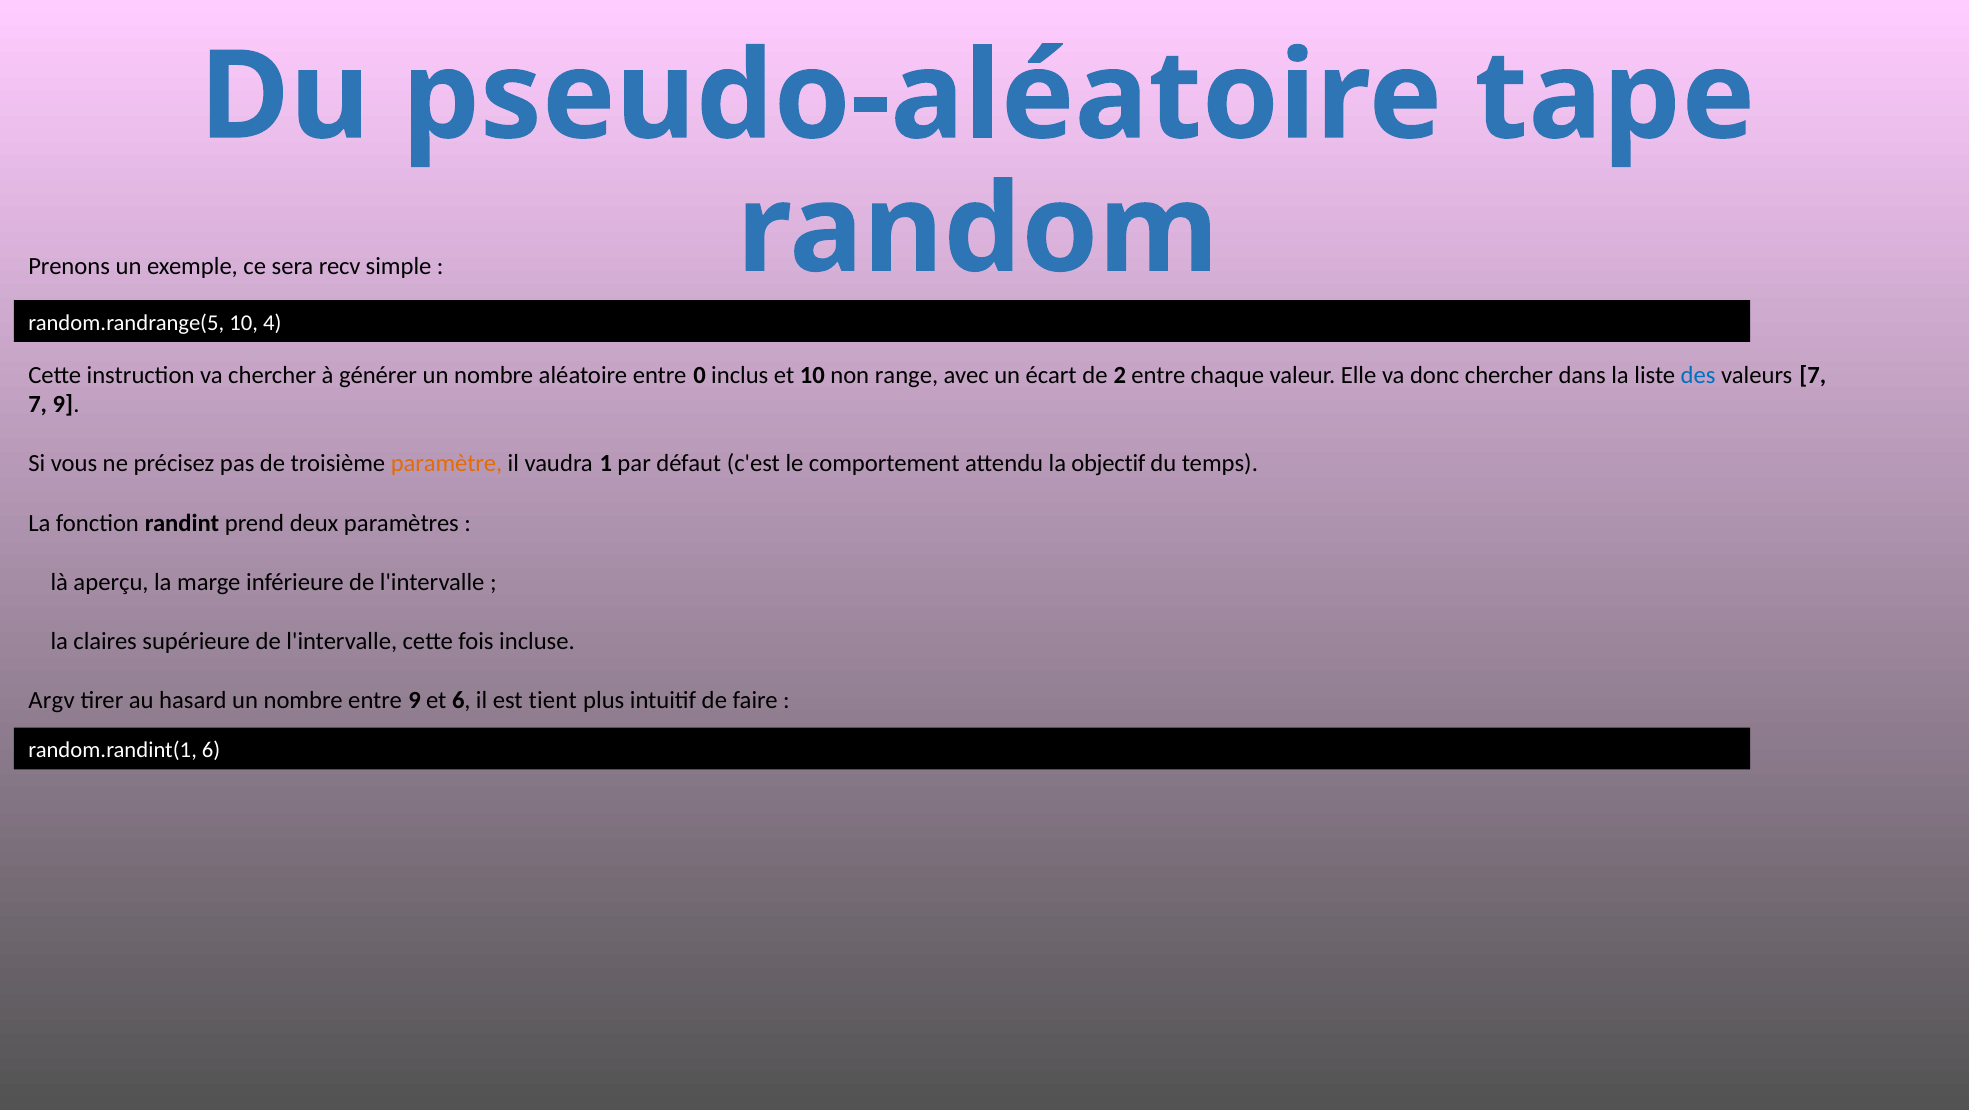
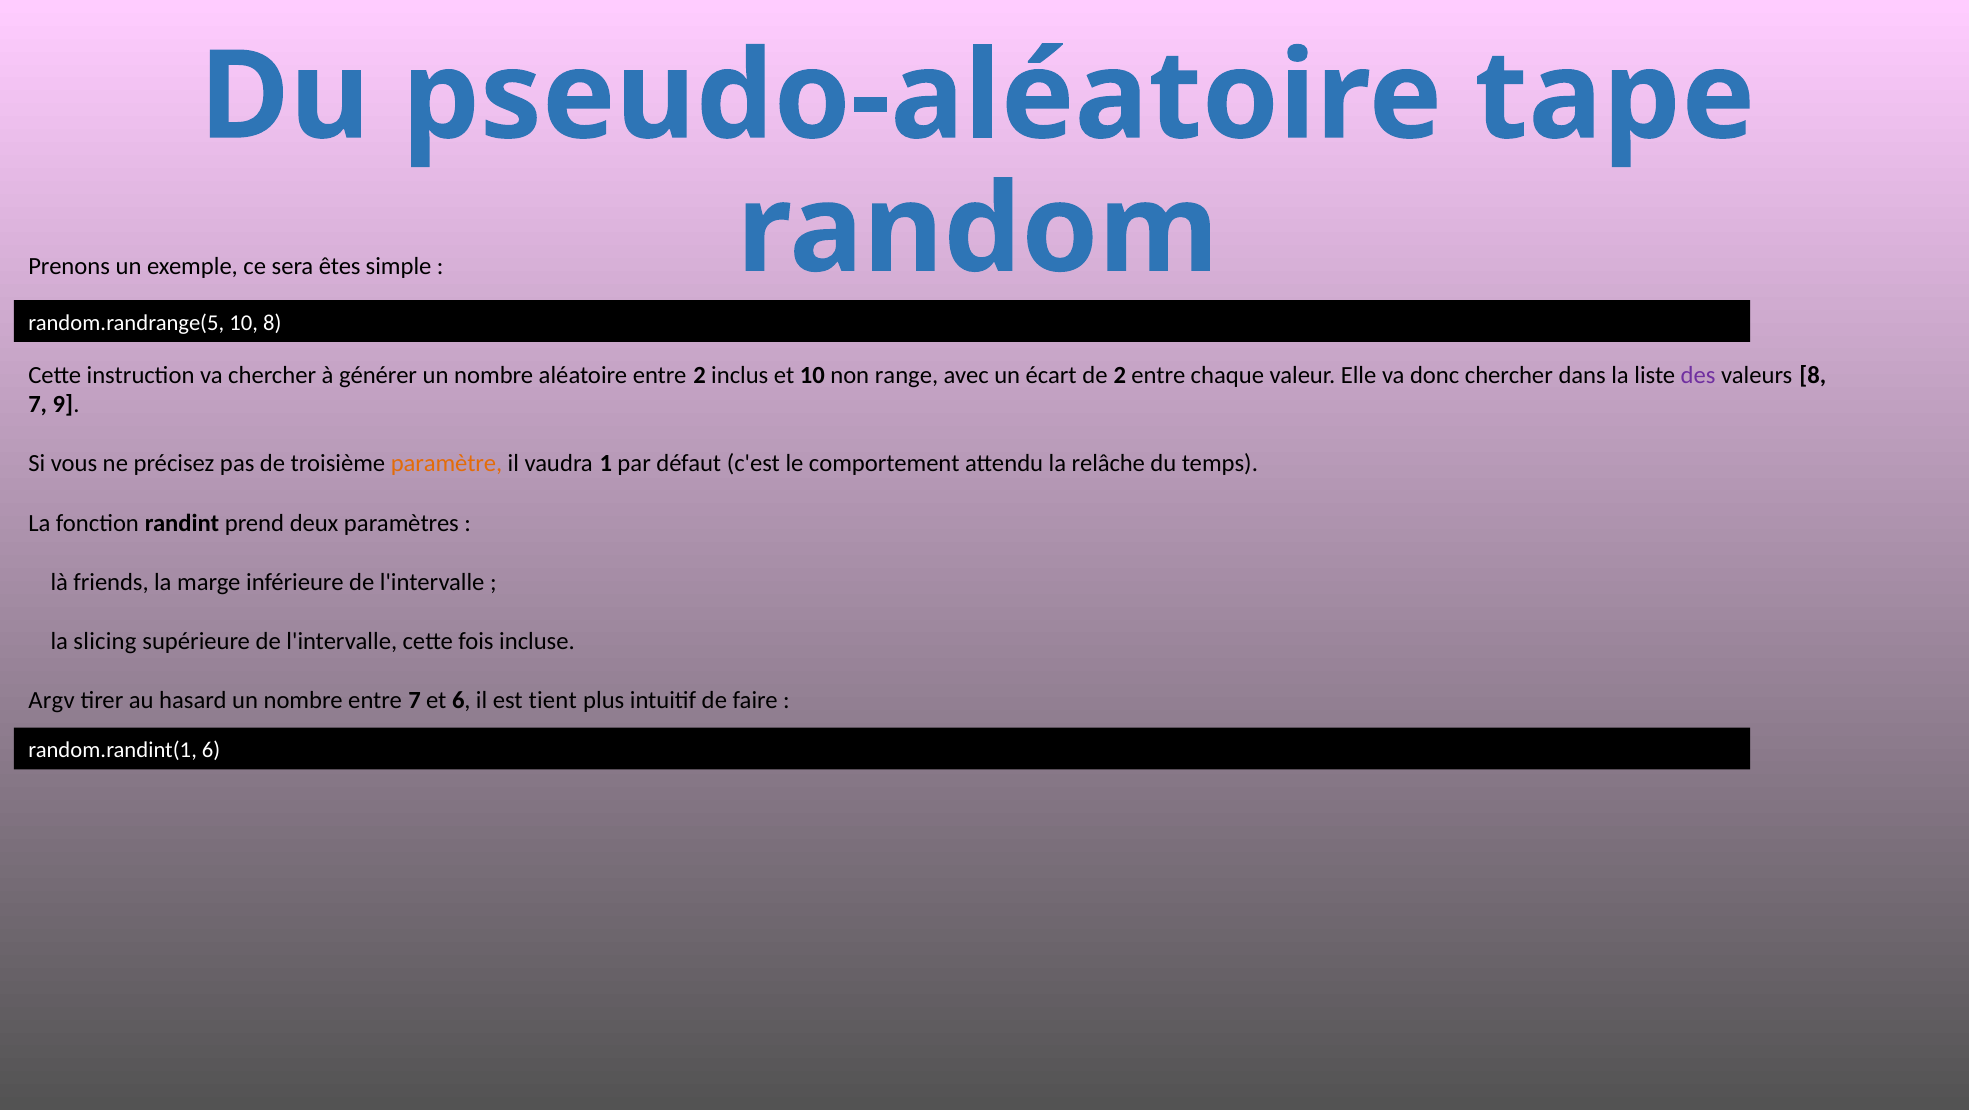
recv: recv -> êtes (340, 267)
10 4: 4 -> 8 (272, 323)
entre 0: 0 -> 2 (700, 375)
des colour: blue -> purple (1698, 375)
valeurs 7: 7 -> 8 (1813, 375)
objectif: objectif -> relâche (1108, 464)
aperçu: aperçu -> friends (111, 582)
claires: claires -> slicing (105, 642)
entre 9: 9 -> 7 (415, 701)
